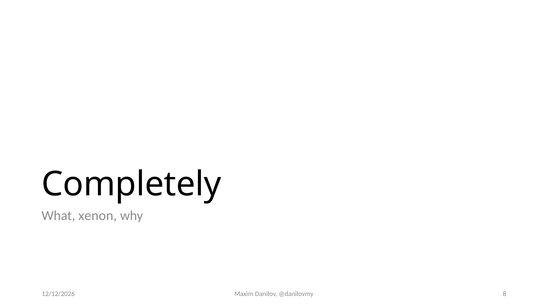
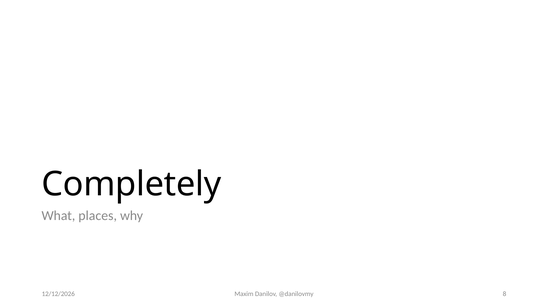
xenon: xenon -> places (98, 216)
